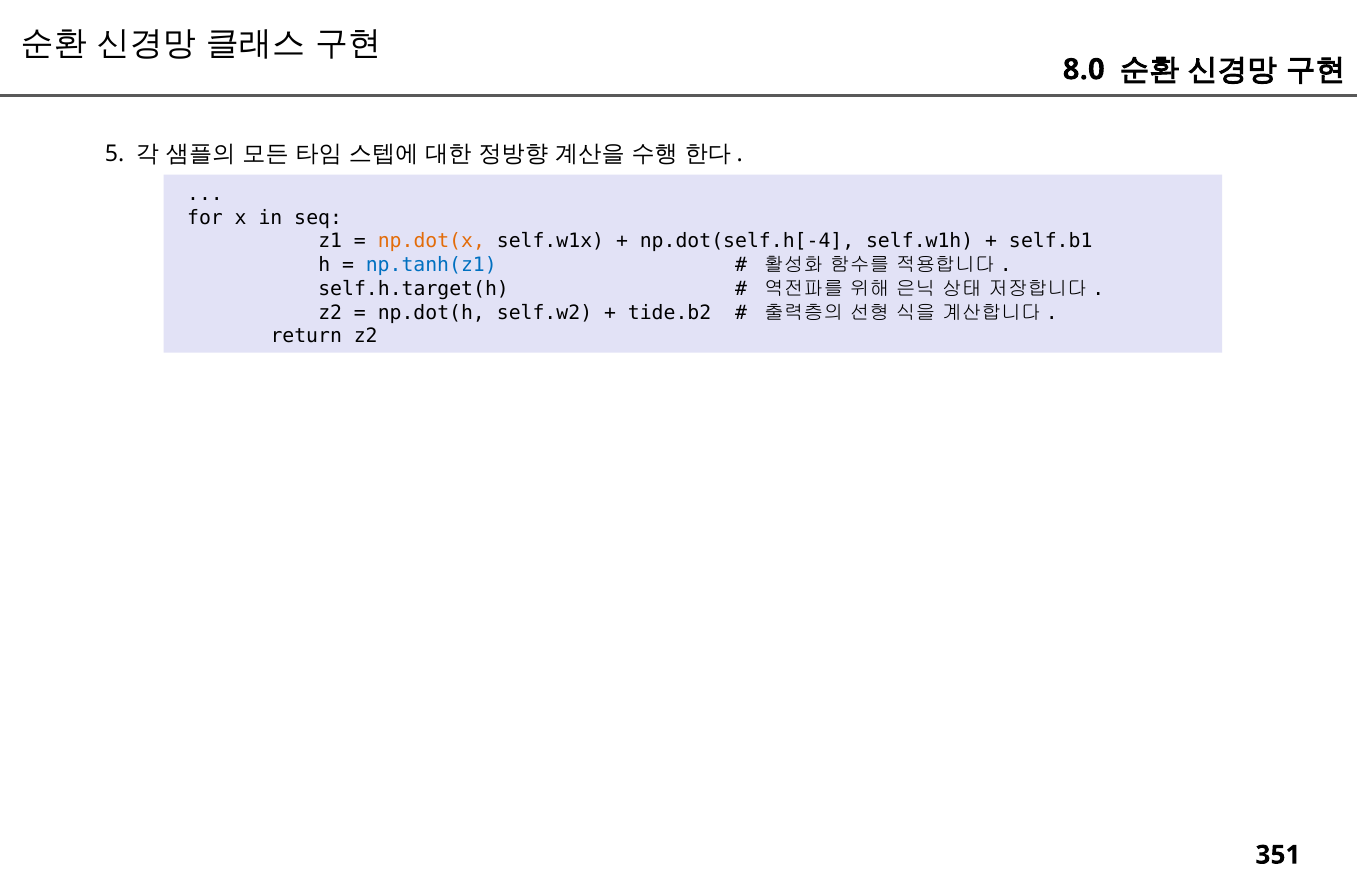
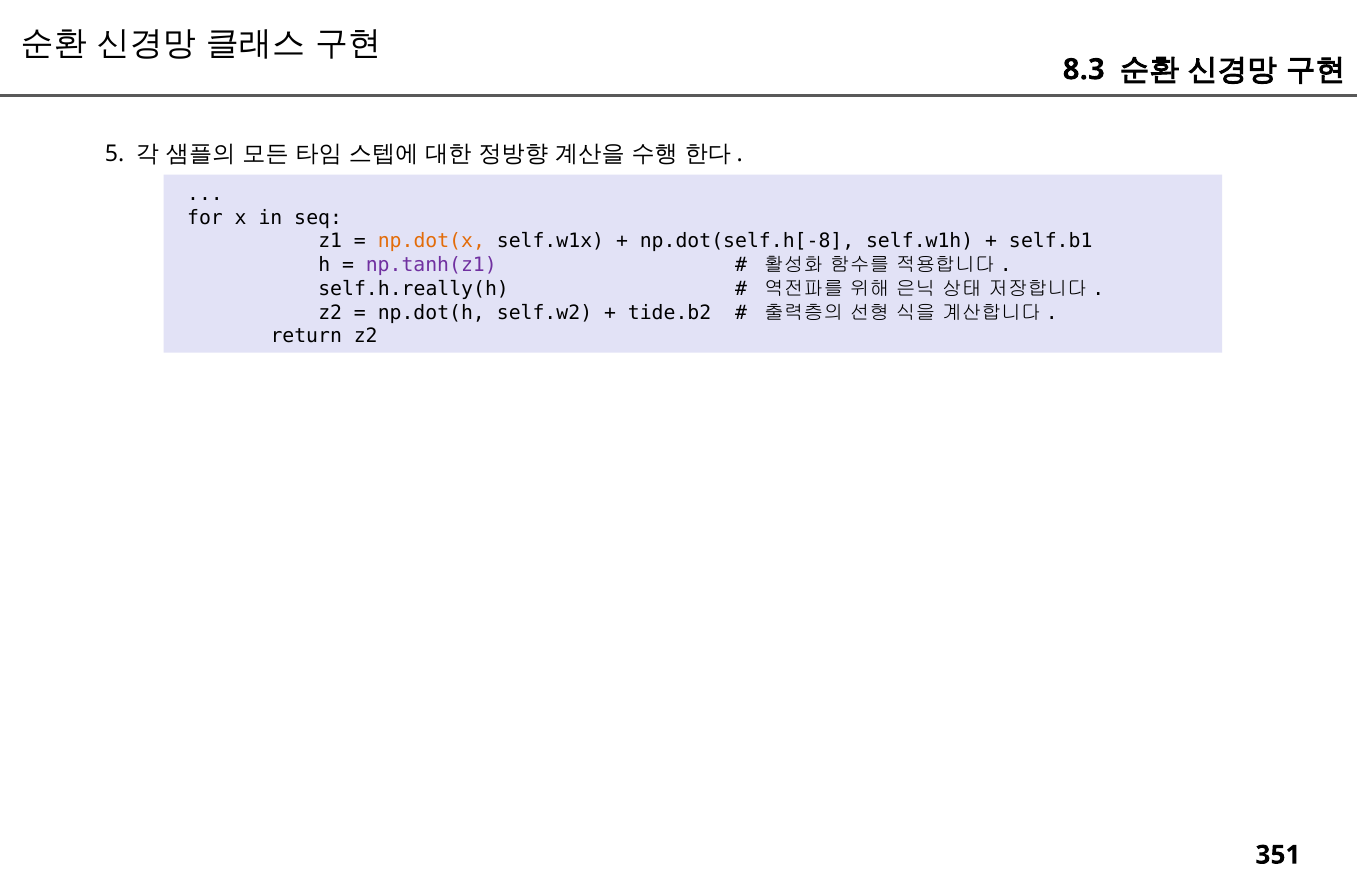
8.0: 8.0 -> 8.3 (1084, 70)
np.dot(self.h[-4: np.dot(self.h[-4 -> np.dot(self.h[-8 (747, 241)
np.tanh(z1 colour: blue -> purple (431, 265)
self.h.target(h: self.h.target(h -> self.h.really(h (414, 289)
